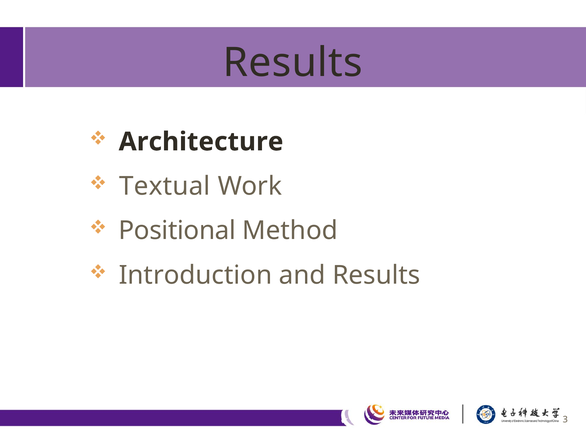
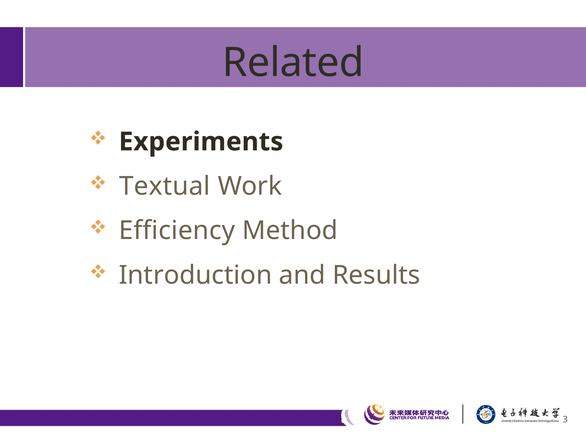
Results: Results -> Related (293, 63)
Architecture: Architecture -> Experiments (201, 142)
Positional: Positional -> Efficiency (177, 230)
